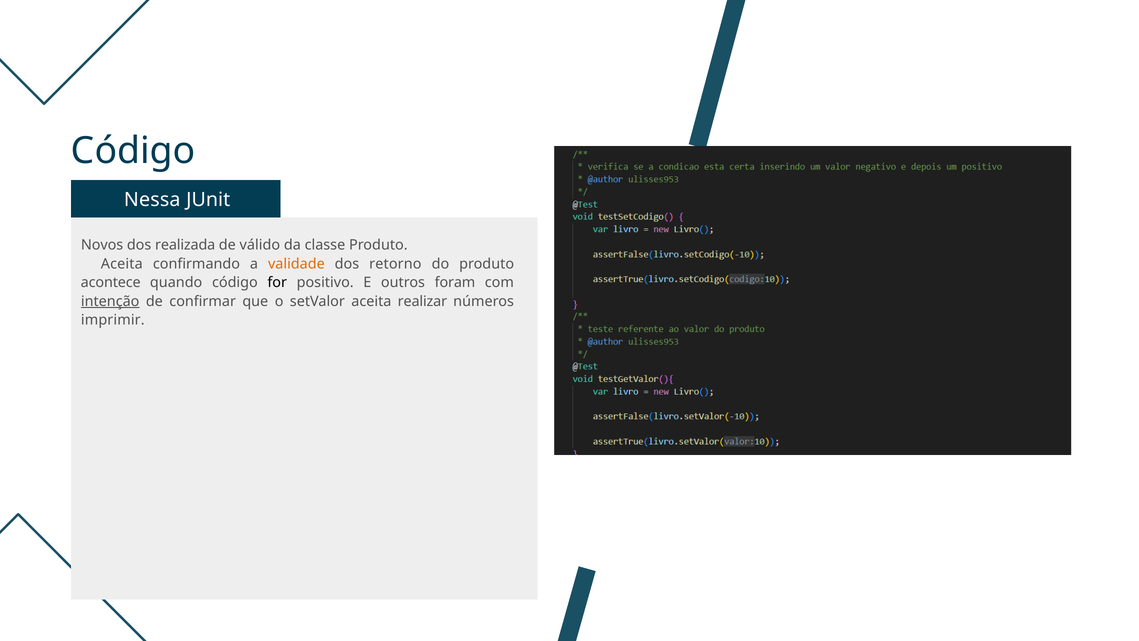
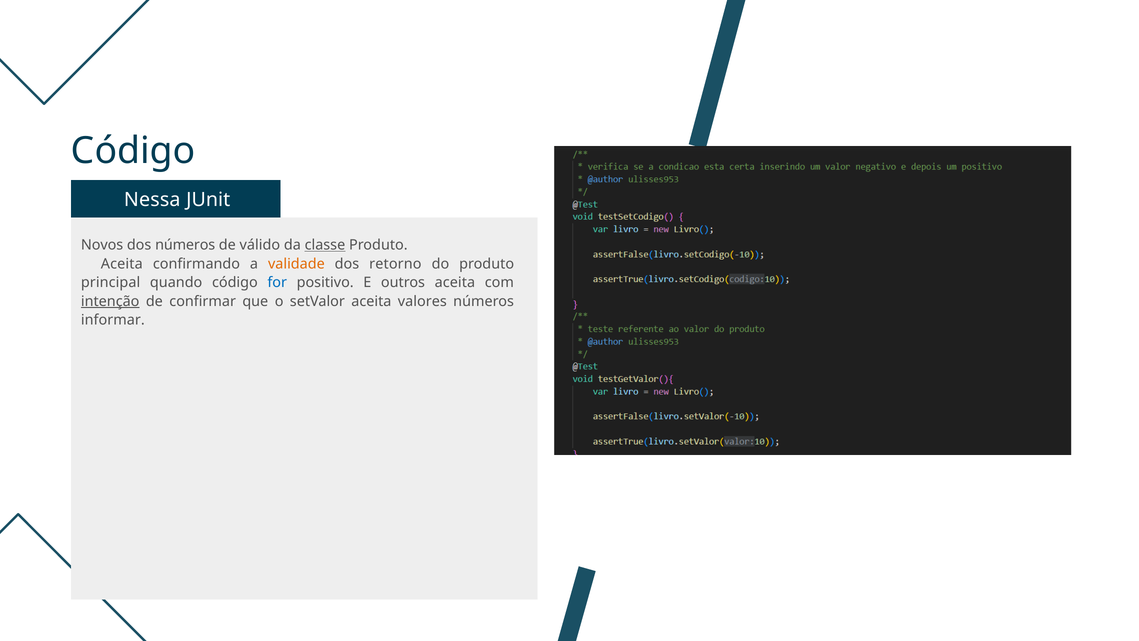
dos realizada: realizada -> números (185, 245)
classe underline: none -> present (325, 245)
acontece: acontece -> principal (111, 282)
for colour: black -> blue (277, 282)
outros foram: foram -> aceita (455, 282)
realizar: realizar -> valores (422, 301)
imprimir: imprimir -> informar (113, 320)
